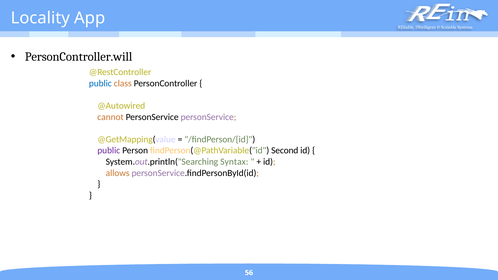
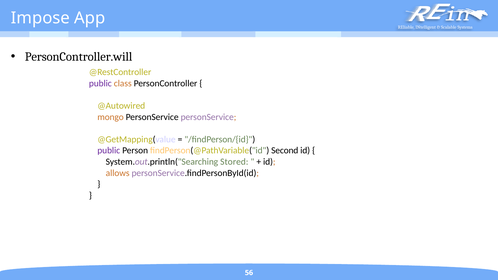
Locality: Locality -> Impose (40, 18)
public colour: blue -> purple (100, 83)
cannot: cannot -> mongo (111, 117)
Syntax: Syntax -> Stored (234, 162)
